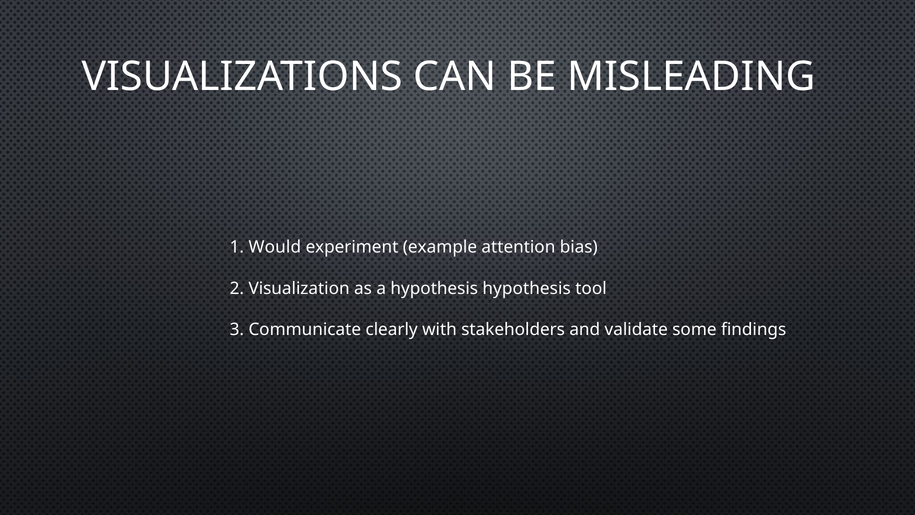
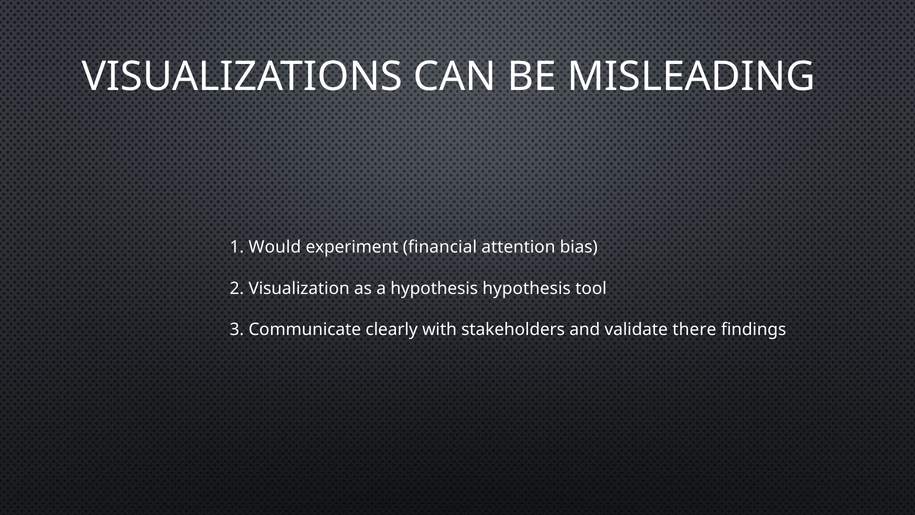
example: example -> financial (440, 247)
some: some -> there (694, 329)
